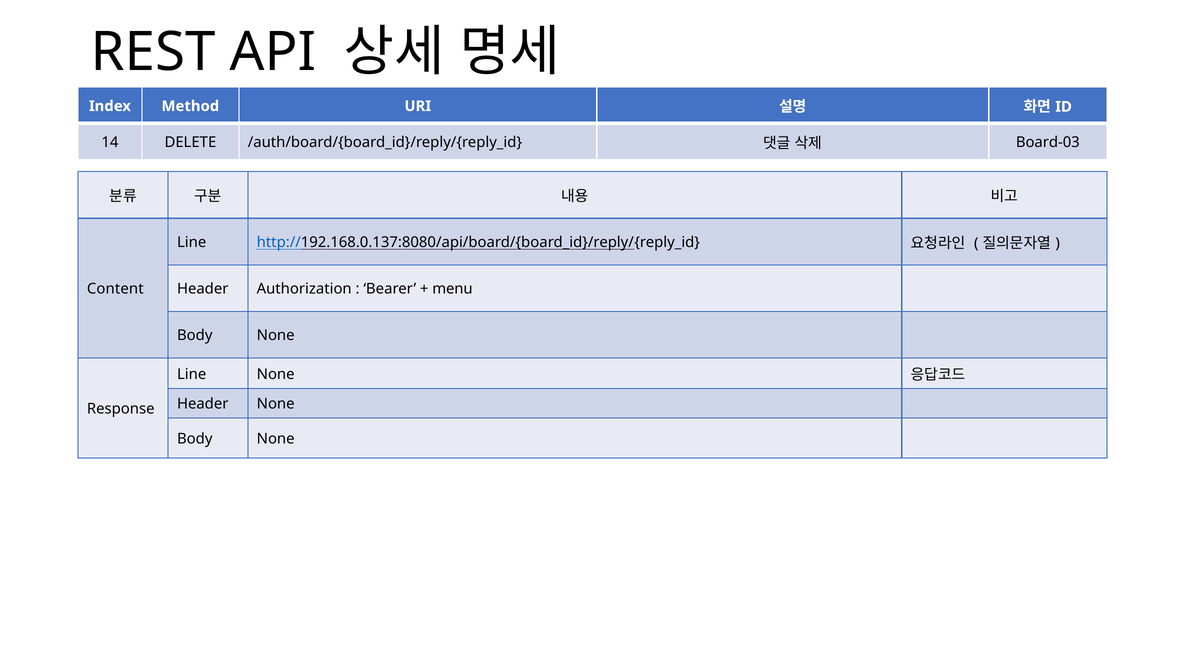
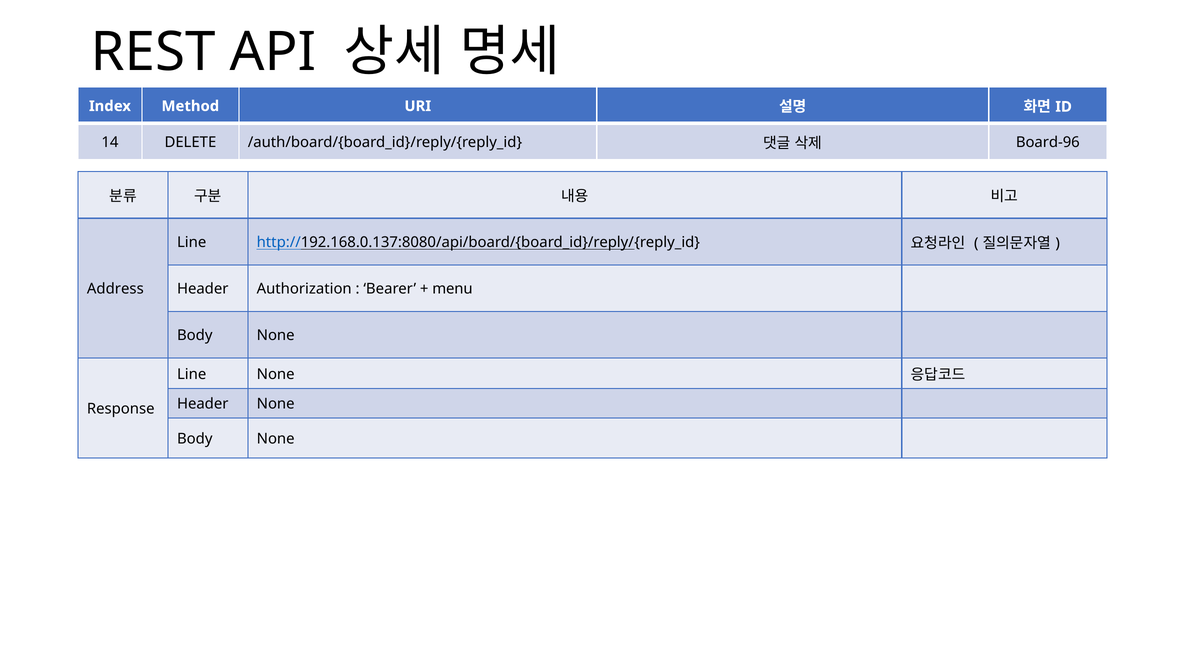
Board-03: Board-03 -> Board-96 (1048, 142)
Content: Content -> Address (115, 289)
